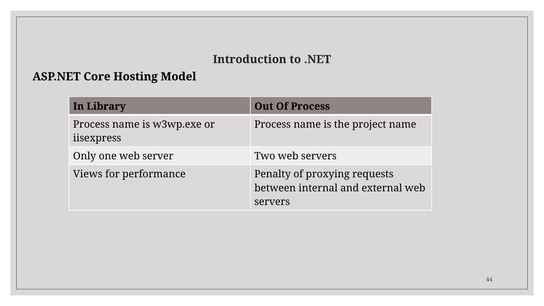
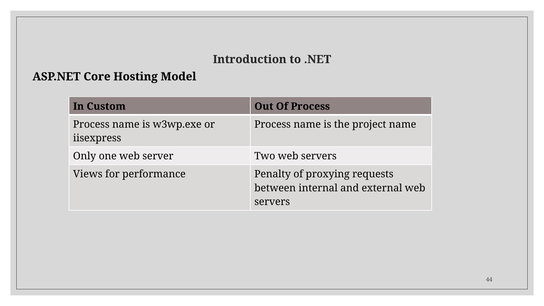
Library: Library -> Custom (106, 106)
